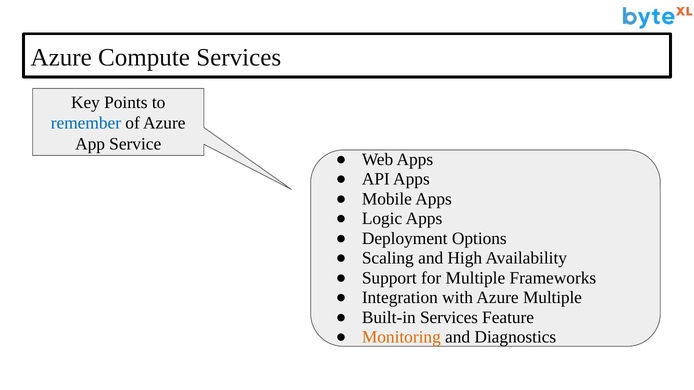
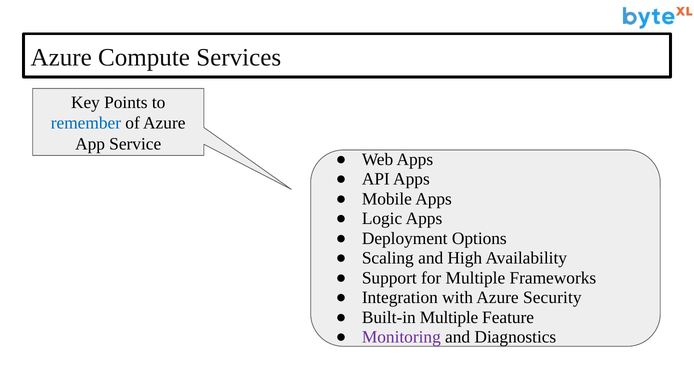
Azure Multiple: Multiple -> Security (552, 298)
Built-in Services: Services -> Multiple (449, 318)
Monitoring colour: orange -> purple (401, 338)
